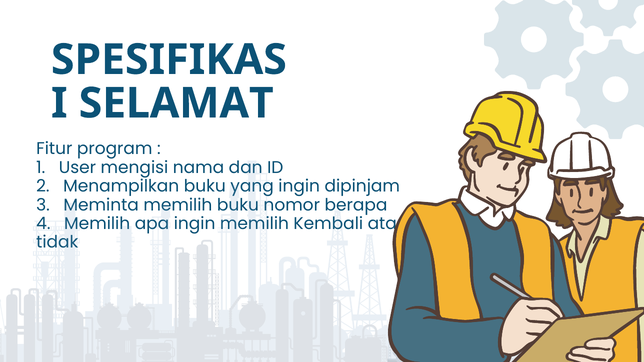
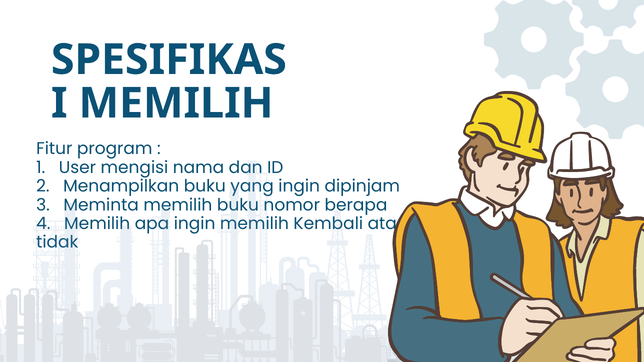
SELAMAT: SELAMAT -> MEMILIH (176, 103)
